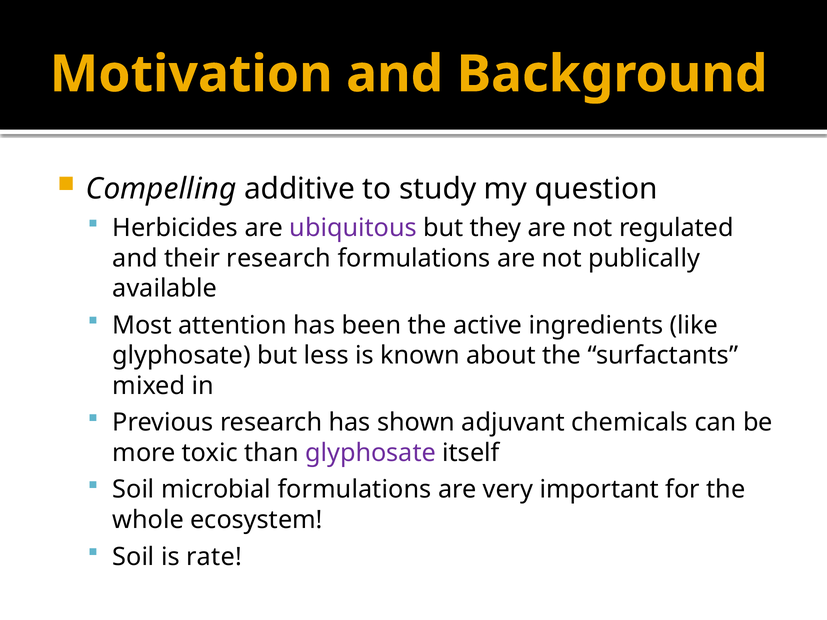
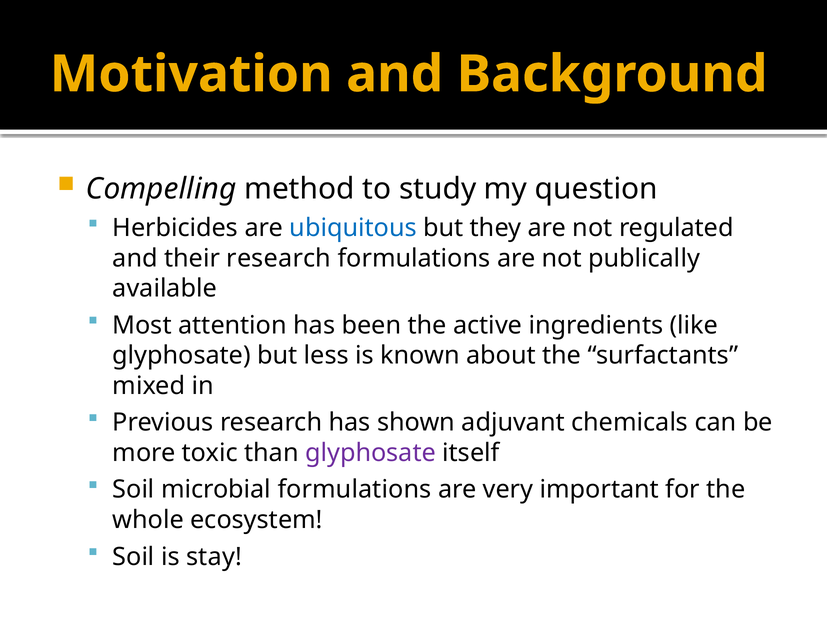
additive: additive -> method (299, 189)
ubiquitous colour: purple -> blue (353, 228)
rate: rate -> stay (214, 557)
